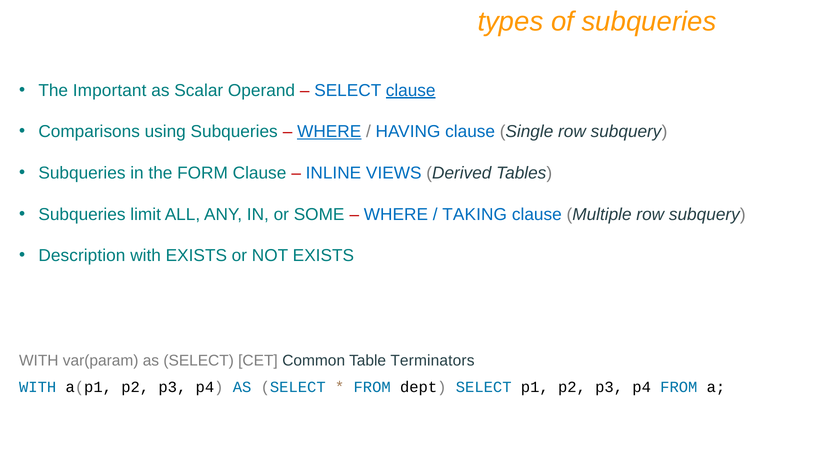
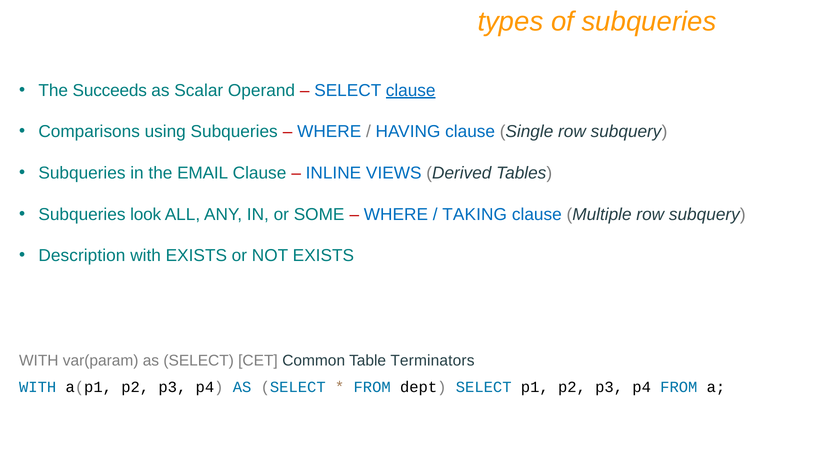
Important: Important -> Succeeds (110, 90)
WHERE underline: present -> none (329, 132)
FORM: FORM -> EMAIL (203, 173)
limit: limit -> look (146, 214)
